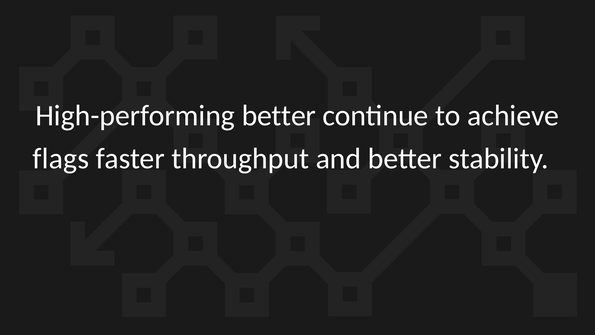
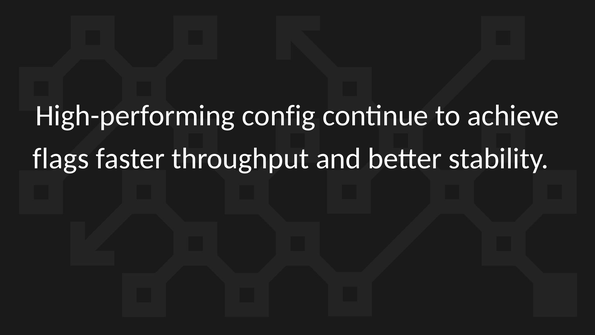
High-performing better: better -> config (279, 116)
